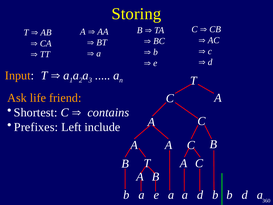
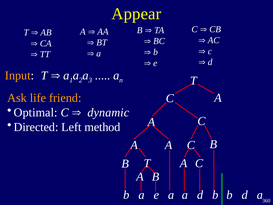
Storing: Storing -> Appear (136, 14)
Shortest: Shortest -> Optimal (36, 112)
contains: contains -> dynamic (108, 112)
Prefixes: Prefixes -> Directed (36, 127)
include: include -> method (102, 127)
